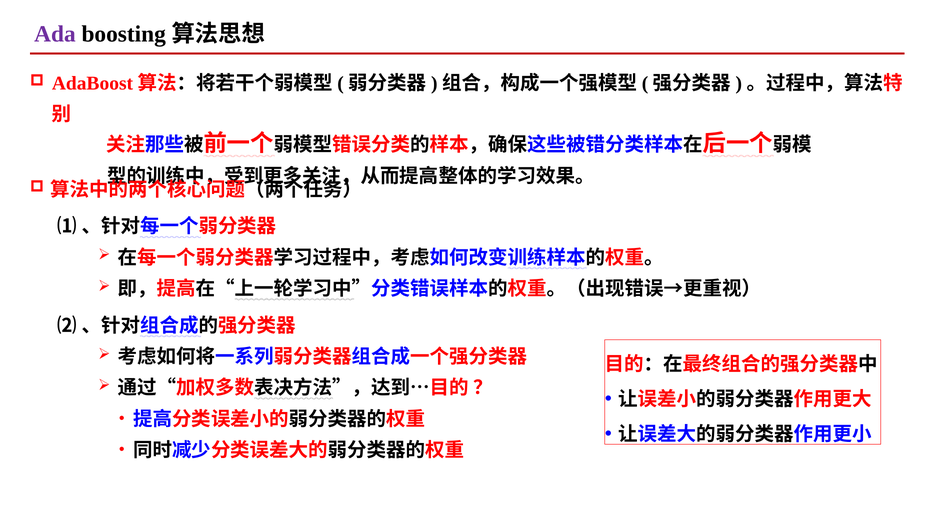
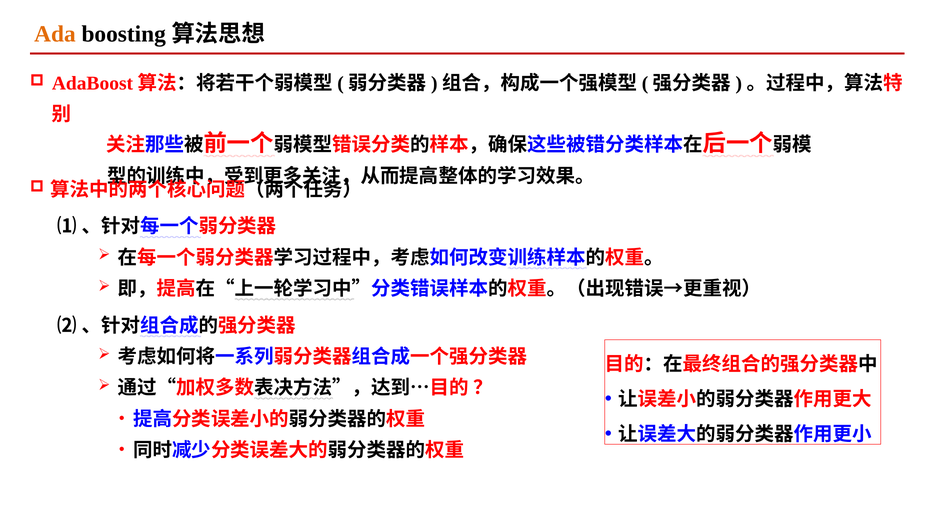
Ada colour: purple -> orange (55, 34)
